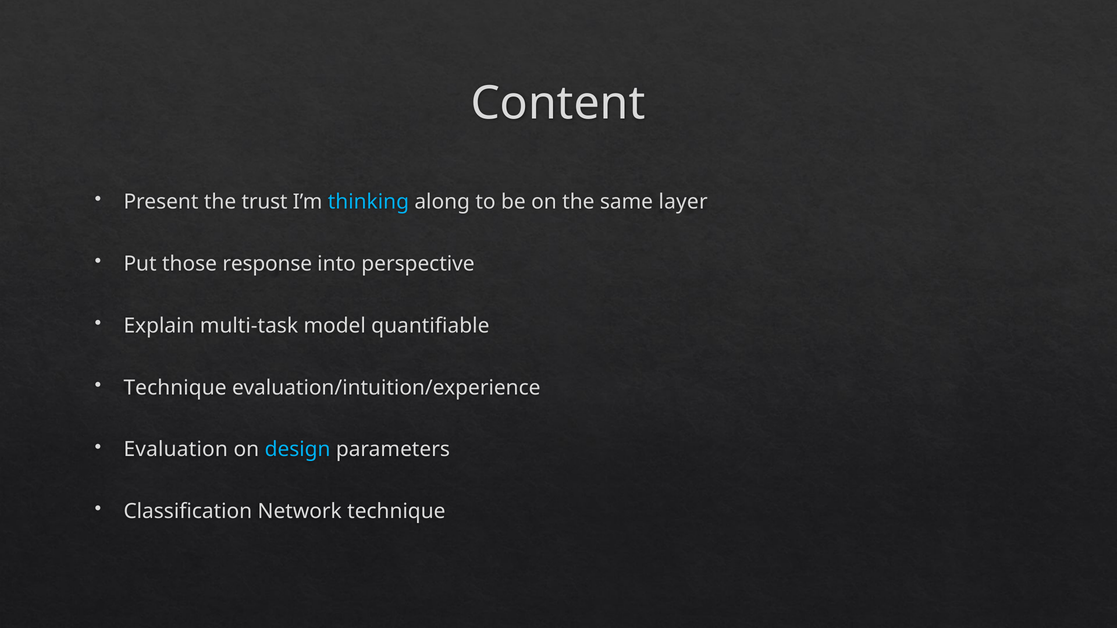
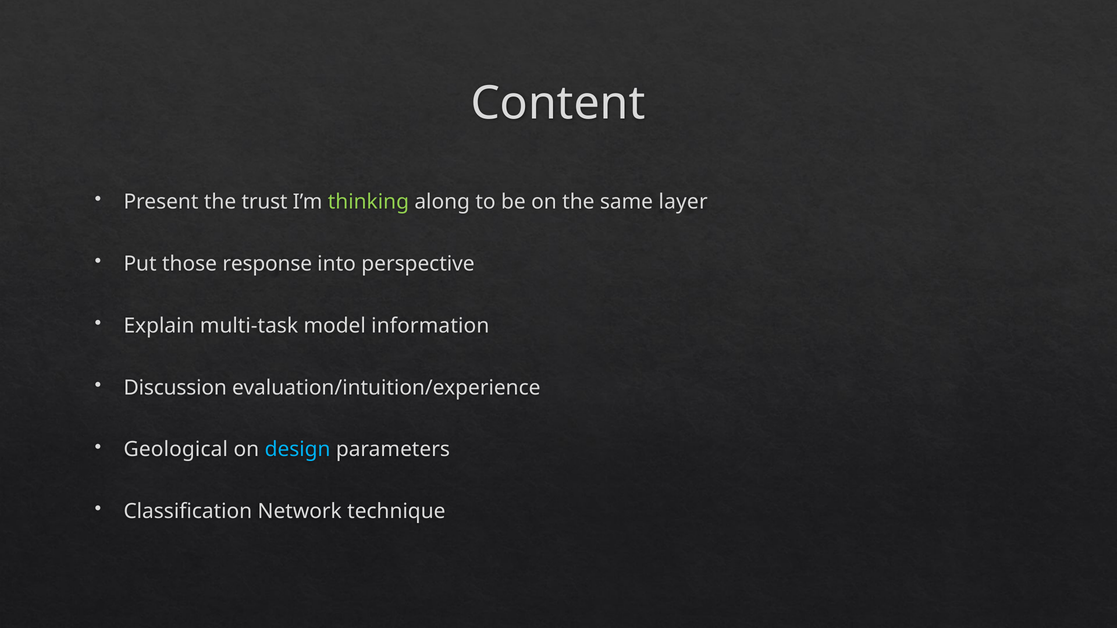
thinking colour: light blue -> light green (368, 202)
quantifiable: quantifiable -> information (430, 326)
Technique: Technique -> Discussion (175, 388)
Evaluation: Evaluation -> Geological (176, 450)
